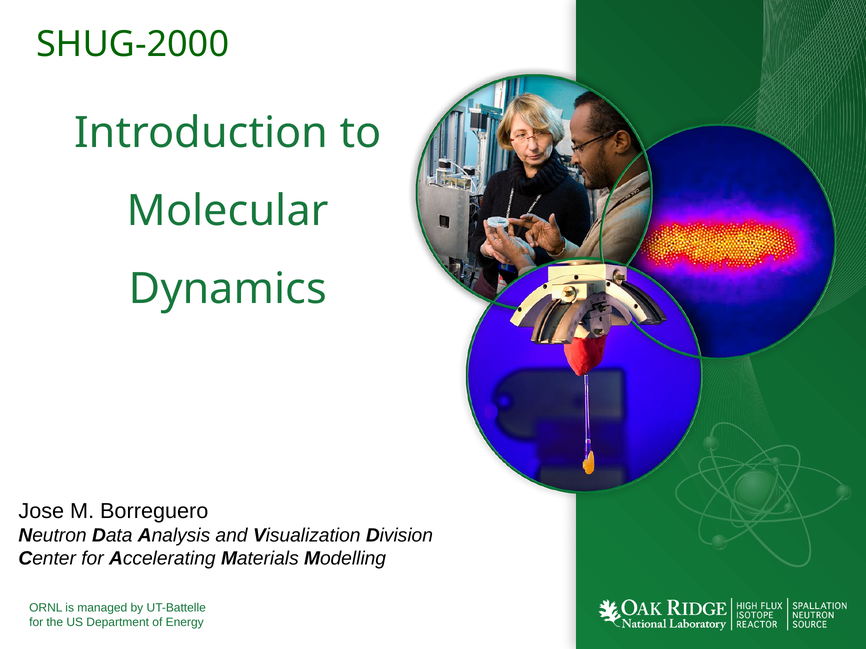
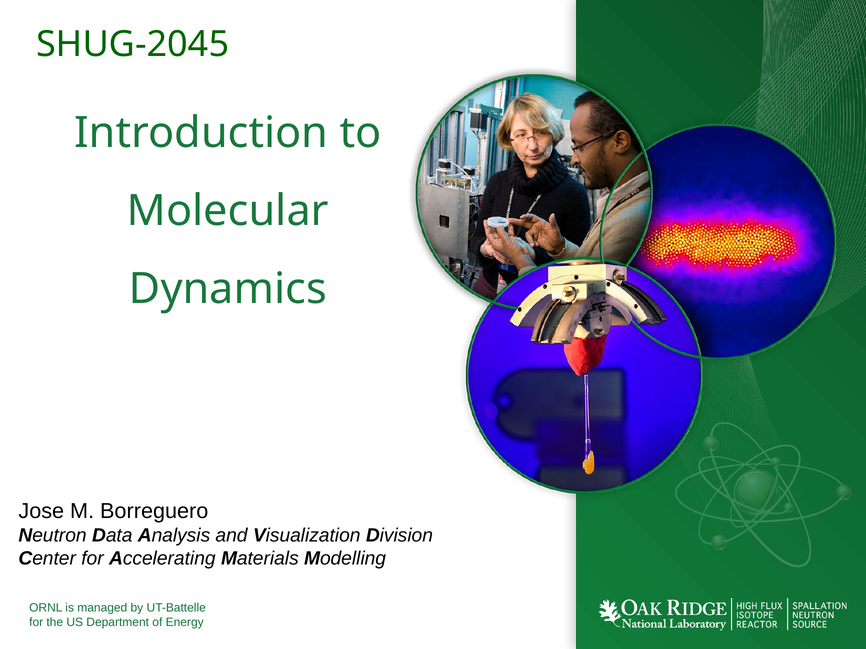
SHUG-2000: SHUG-2000 -> SHUG-2045 (133, 45)
